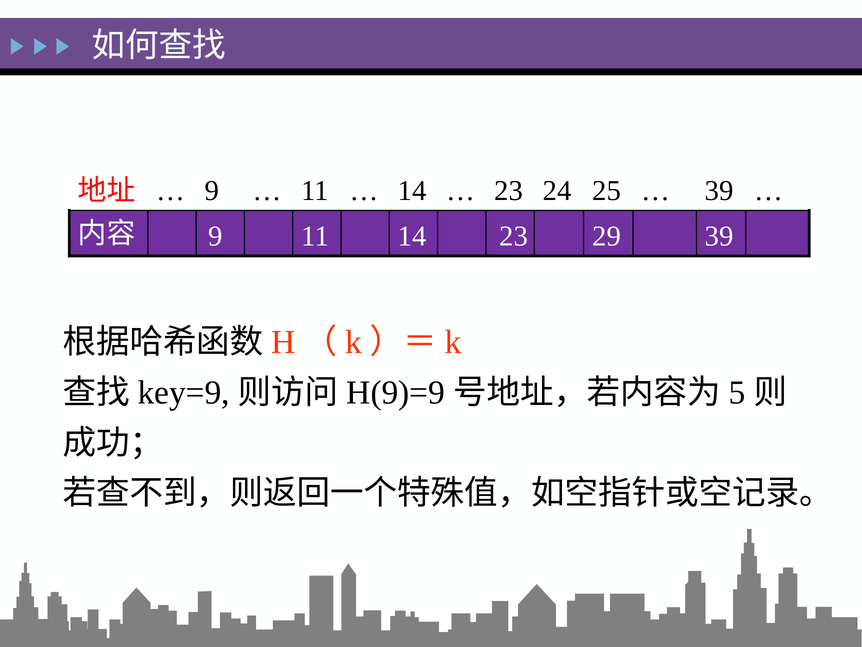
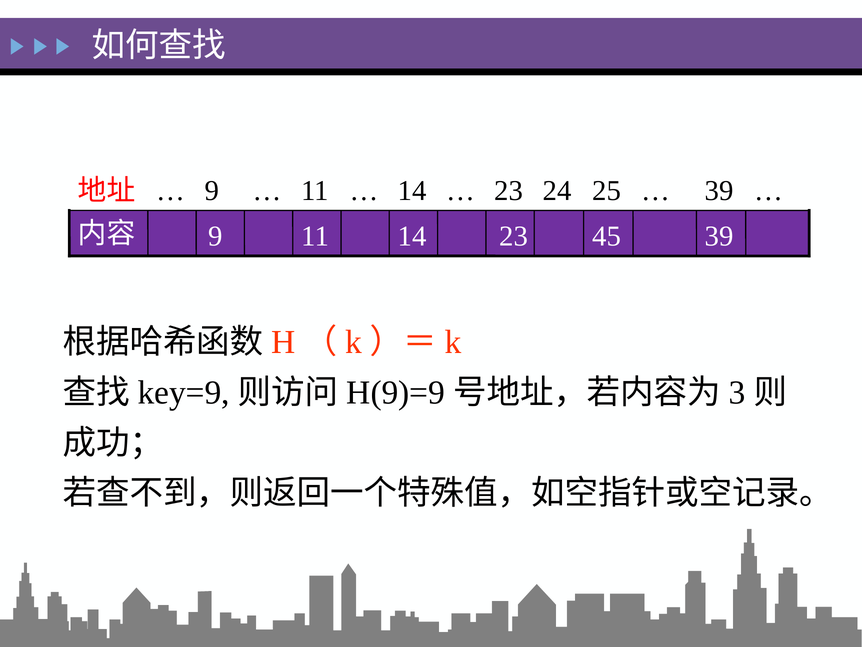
29: 29 -> 45 (607, 236)
5: 5 -> 3 (737, 392)
